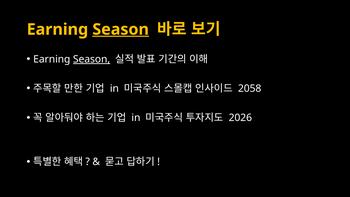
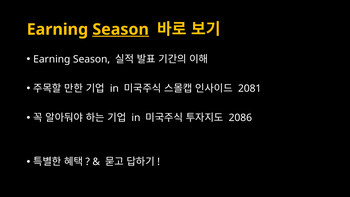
Season underline: present -> none (92, 59)
2058: 2058 -> 2081 (250, 88)
2026: 2026 -> 2086 (240, 118)
